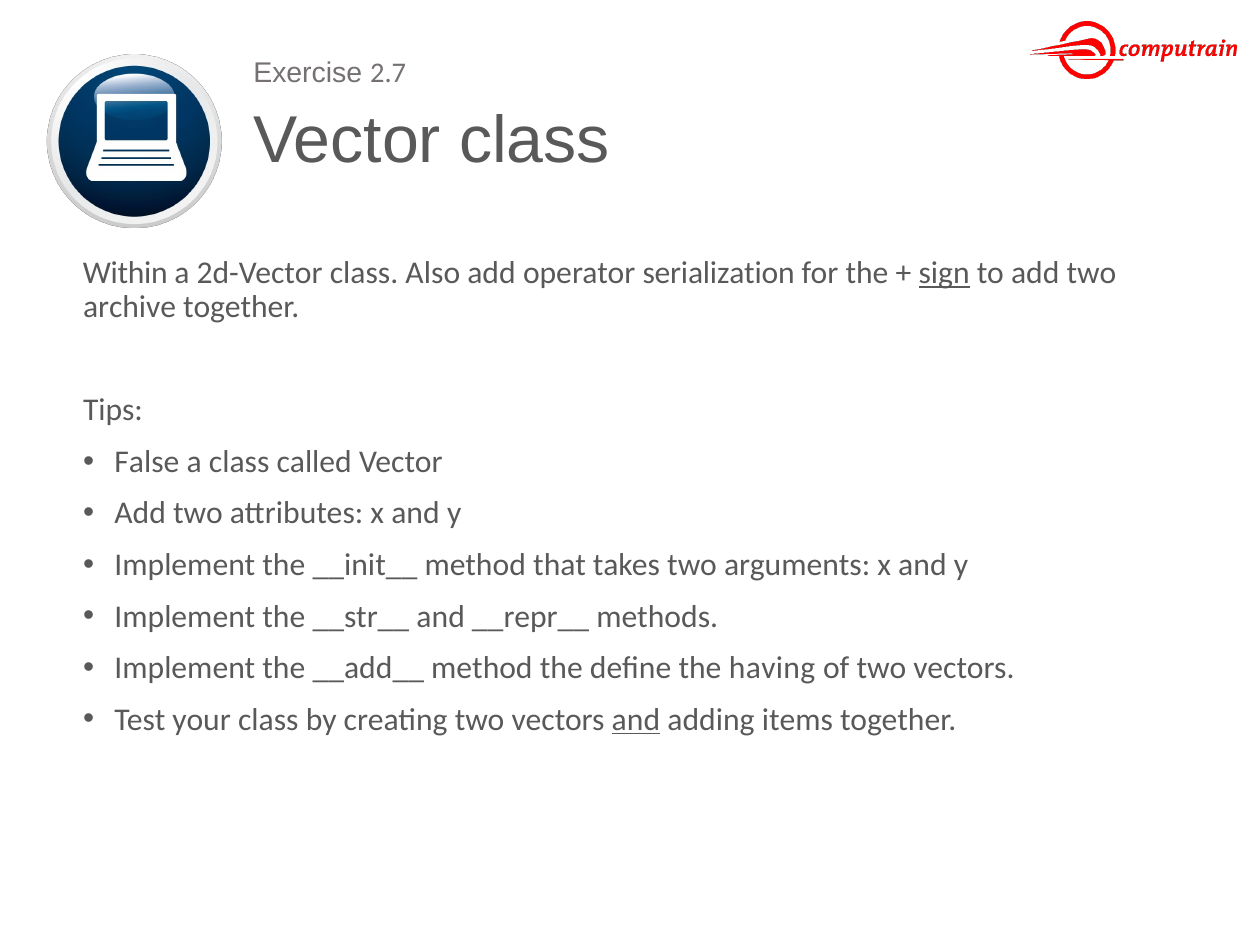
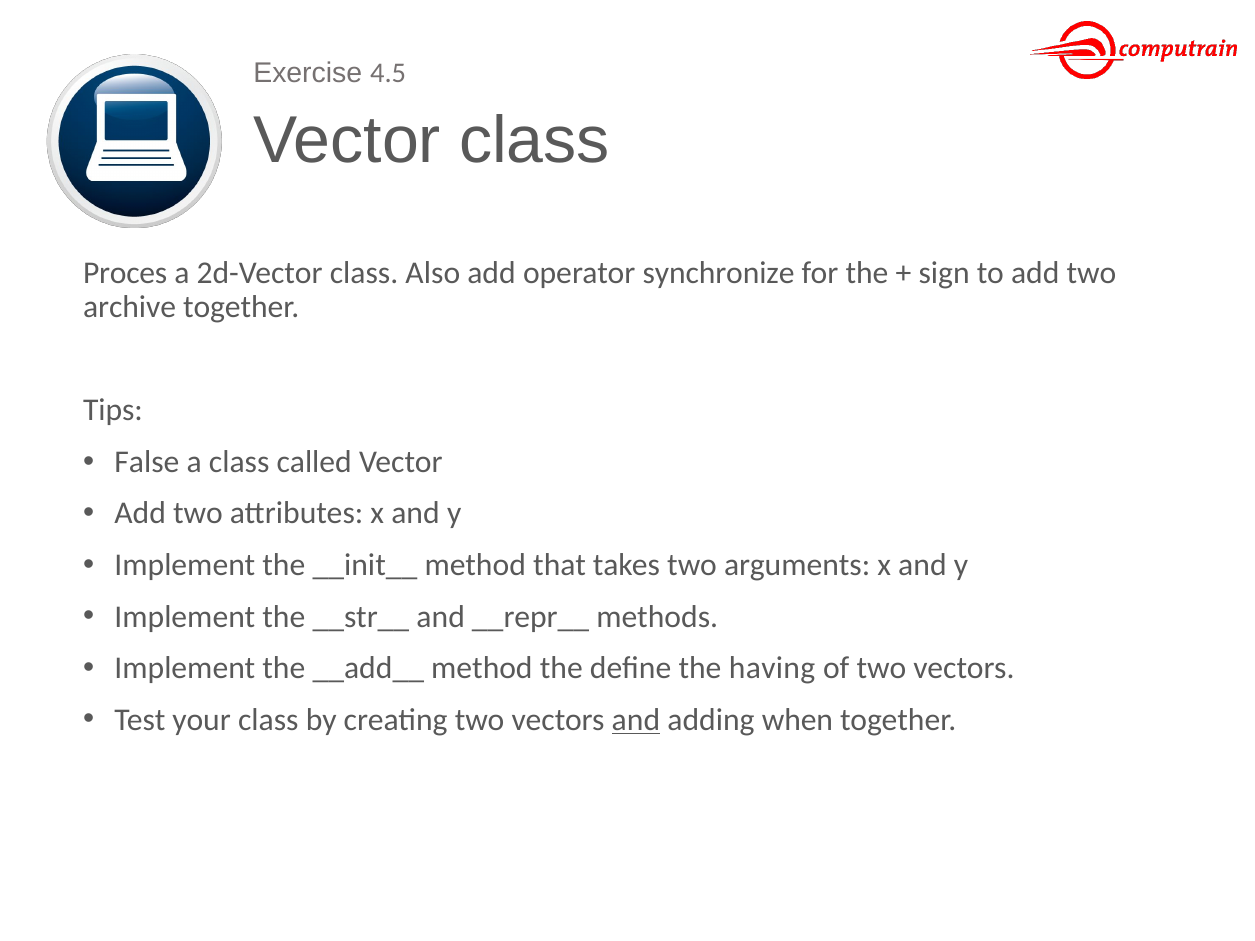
2.7: 2.7 -> 4.5 (388, 73)
Within: Within -> Proces (125, 273)
serialization: serialization -> synchronize (719, 273)
sign underline: present -> none (944, 273)
items: items -> when (797, 720)
